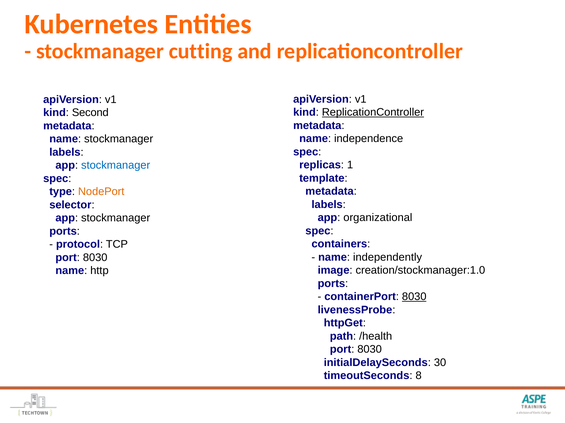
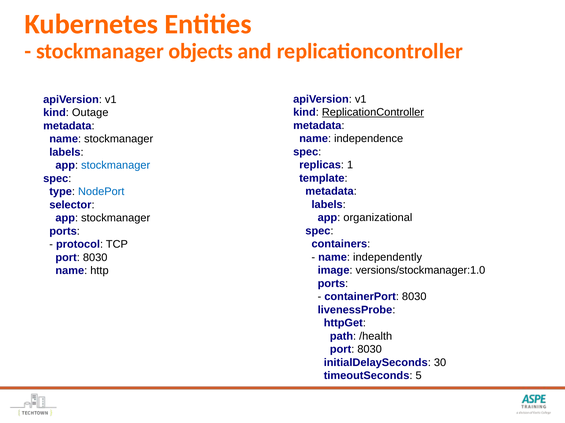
cutting: cutting -> objects (201, 51)
Second: Second -> Outage (90, 113)
NodePort colour: orange -> blue (101, 192)
creation/stockmanager:1.0: creation/stockmanager:1.0 -> versions/stockmanager:1.0 (420, 271)
8030 underline: present -> none (414, 297)
8: 8 -> 5 (419, 376)
